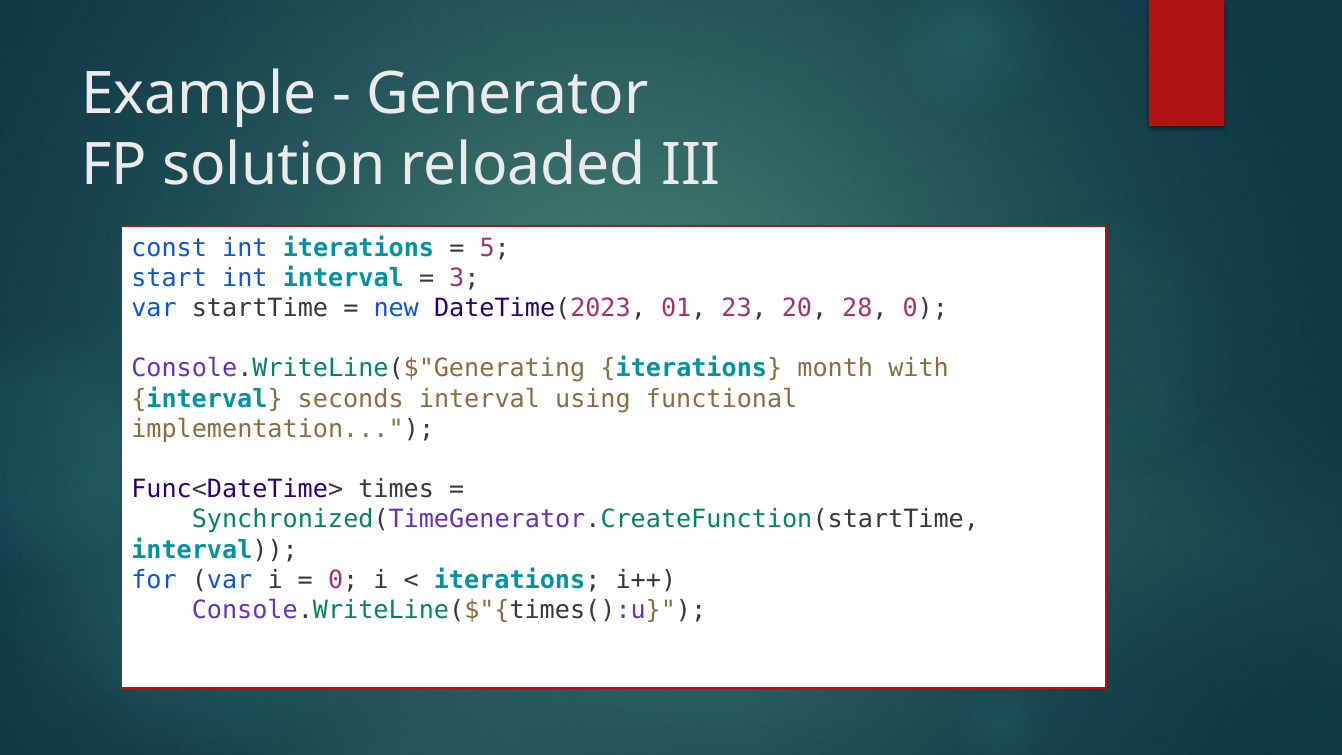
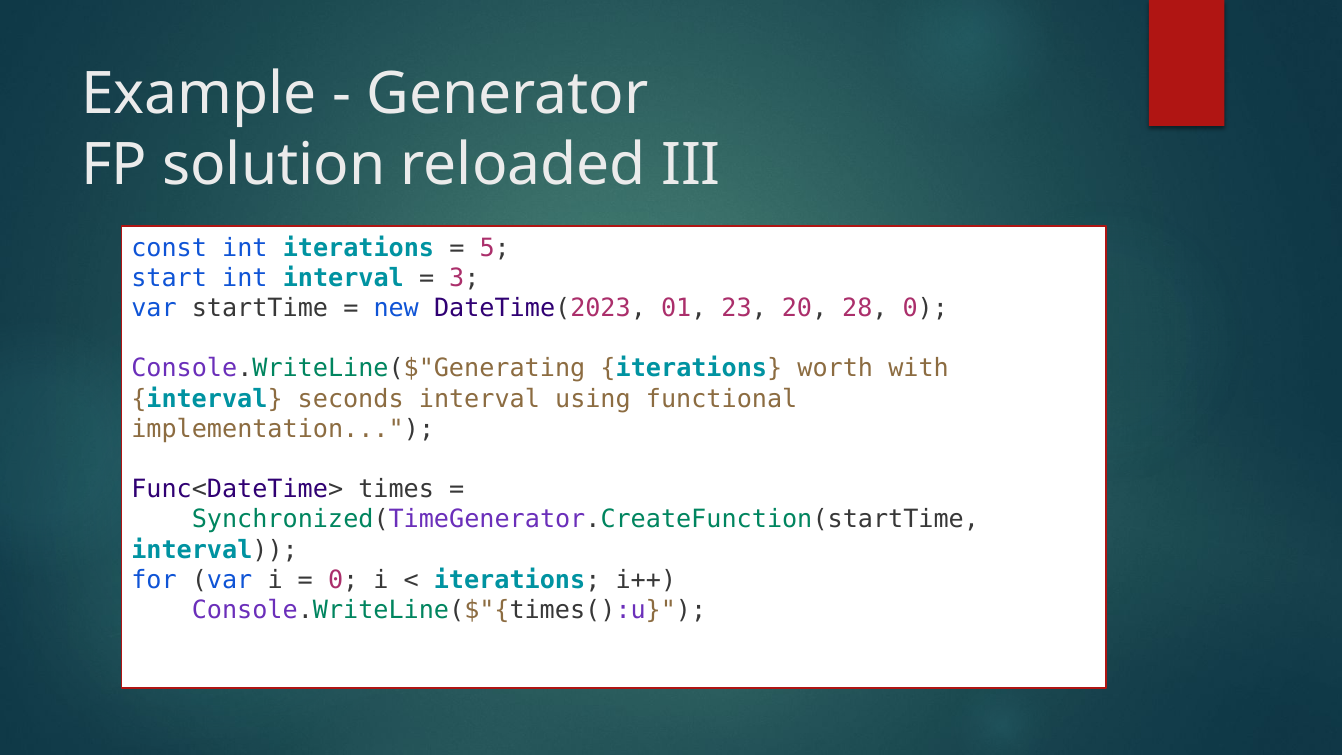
month: month -> worth (835, 369)
